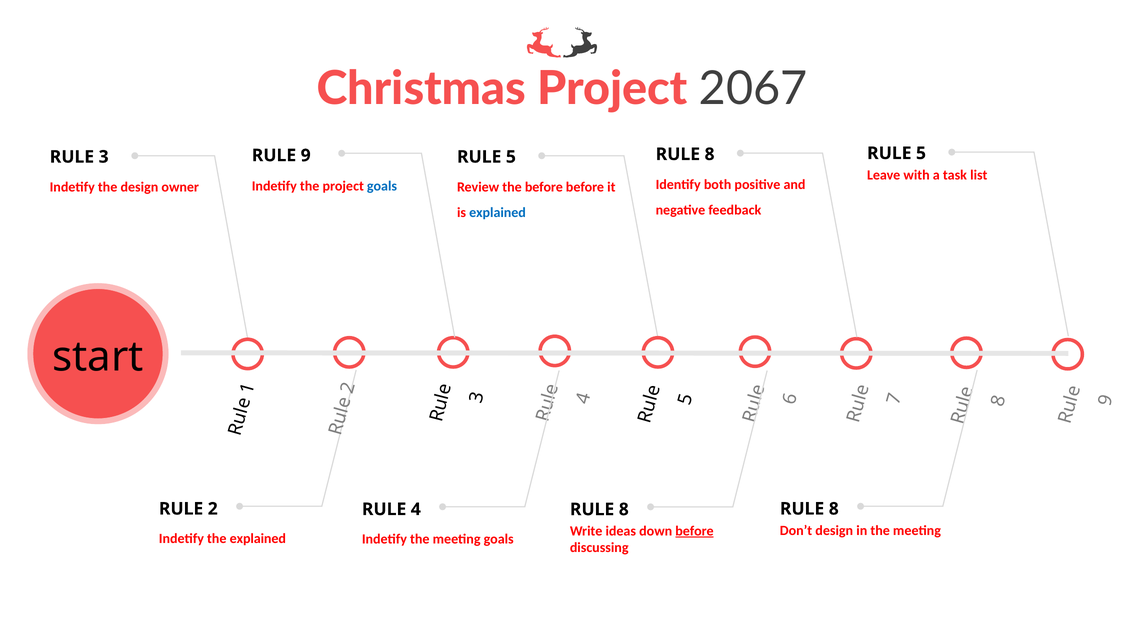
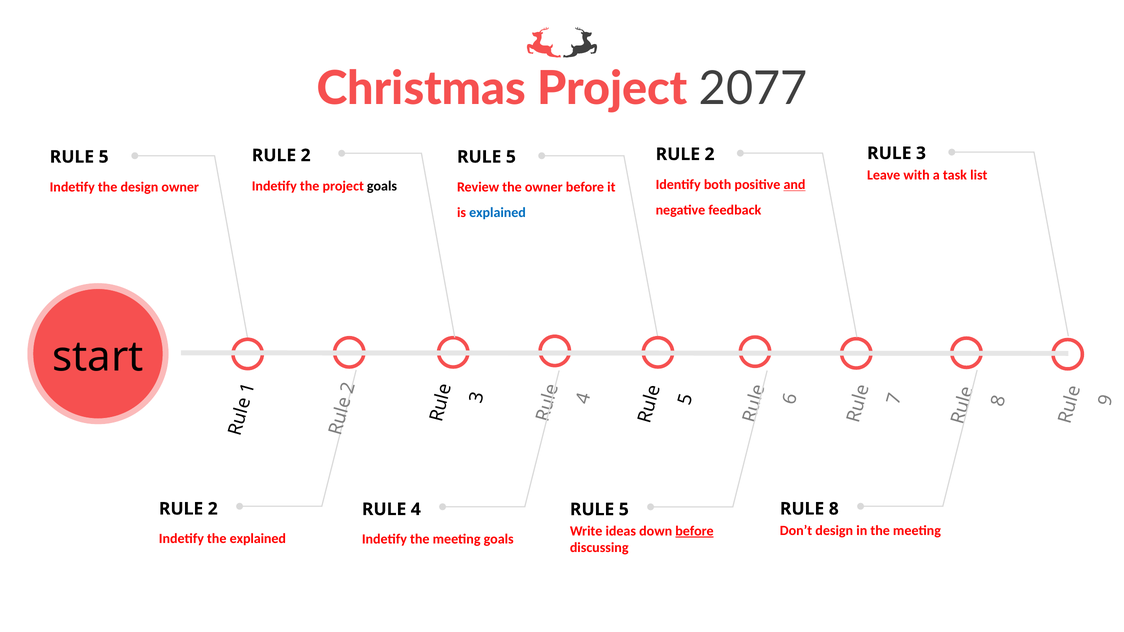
2067: 2067 -> 2077 (753, 89)
5: 5 -> 3 (921, 153)
8: 8 -> 2 (710, 154)
9: 9 -> 2 (306, 156)
3: 3 -> 5 (104, 157)
and underline: none -> present (794, 185)
goals colour: blue -> black (382, 186)
the before: before -> owner (544, 187)
8: 8 -> 5 (624, 510)
